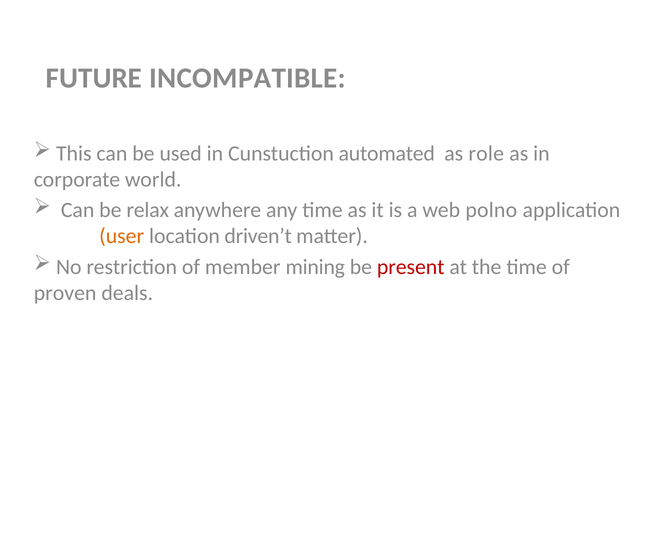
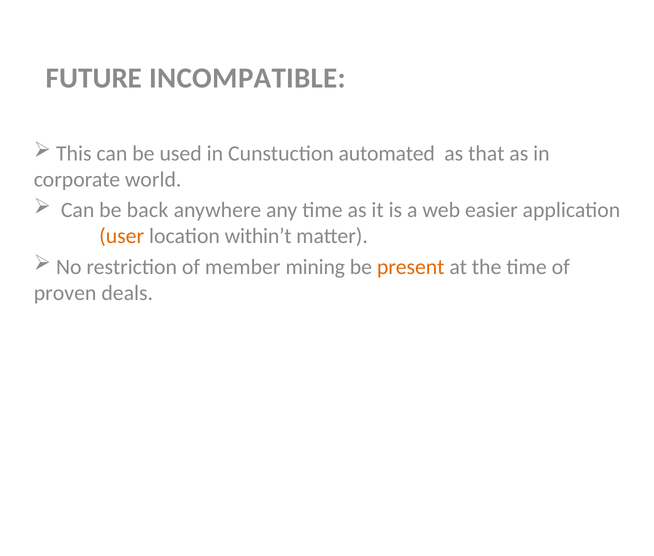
role: role -> that (486, 153)
relax: relax -> back (147, 210)
polno: polno -> easier (491, 210)
driven’t: driven’t -> within’t (258, 236)
present colour: red -> orange (411, 267)
